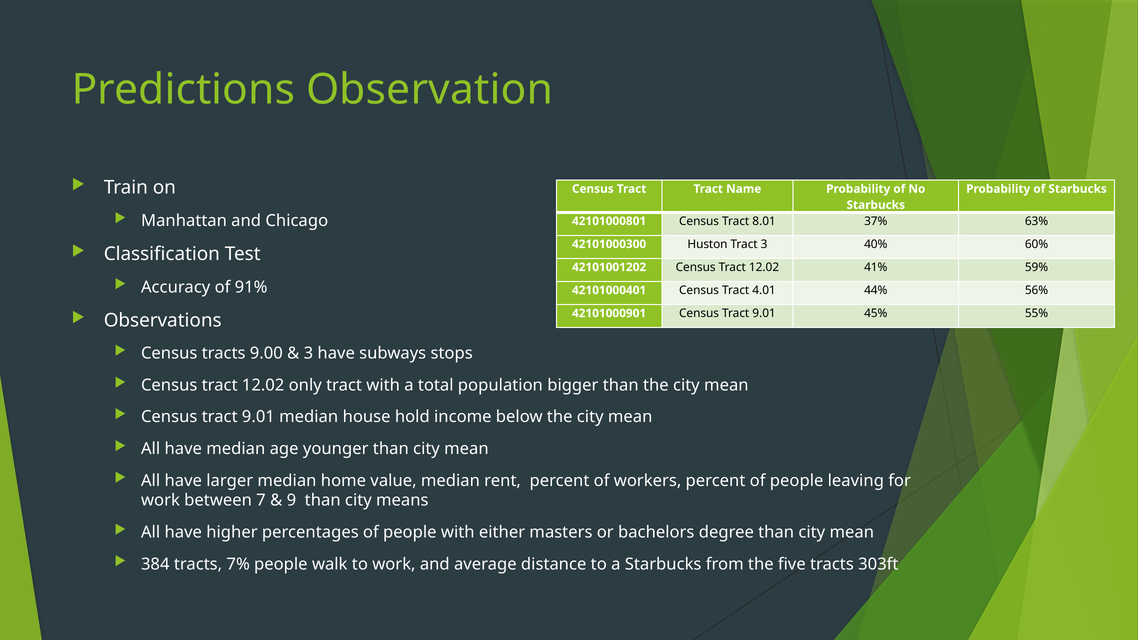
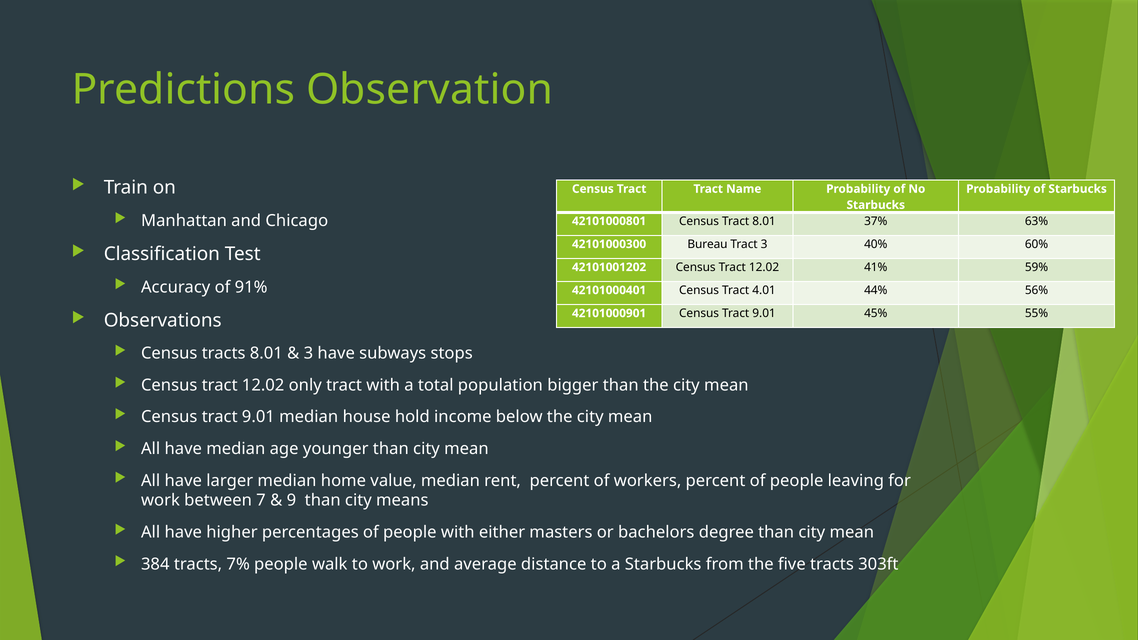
Huston: Huston -> Bureau (708, 244)
tracts 9.00: 9.00 -> 8.01 (266, 353)
